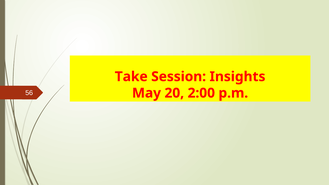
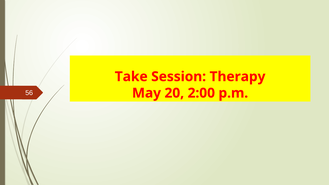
Insights: Insights -> Therapy (238, 77)
